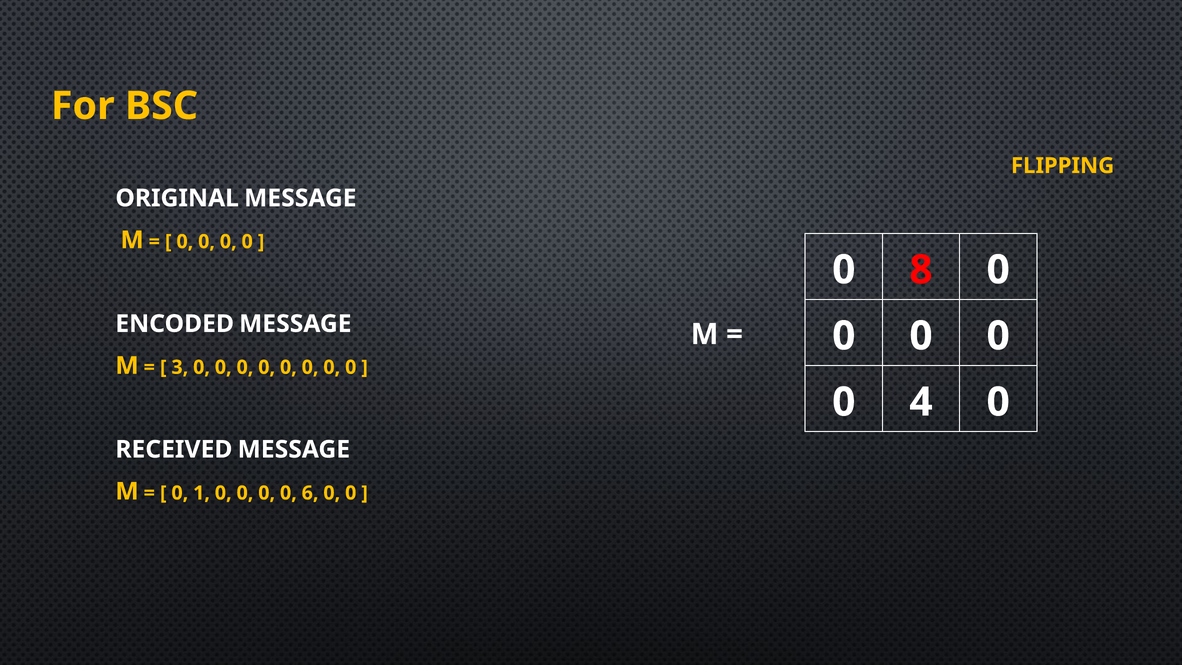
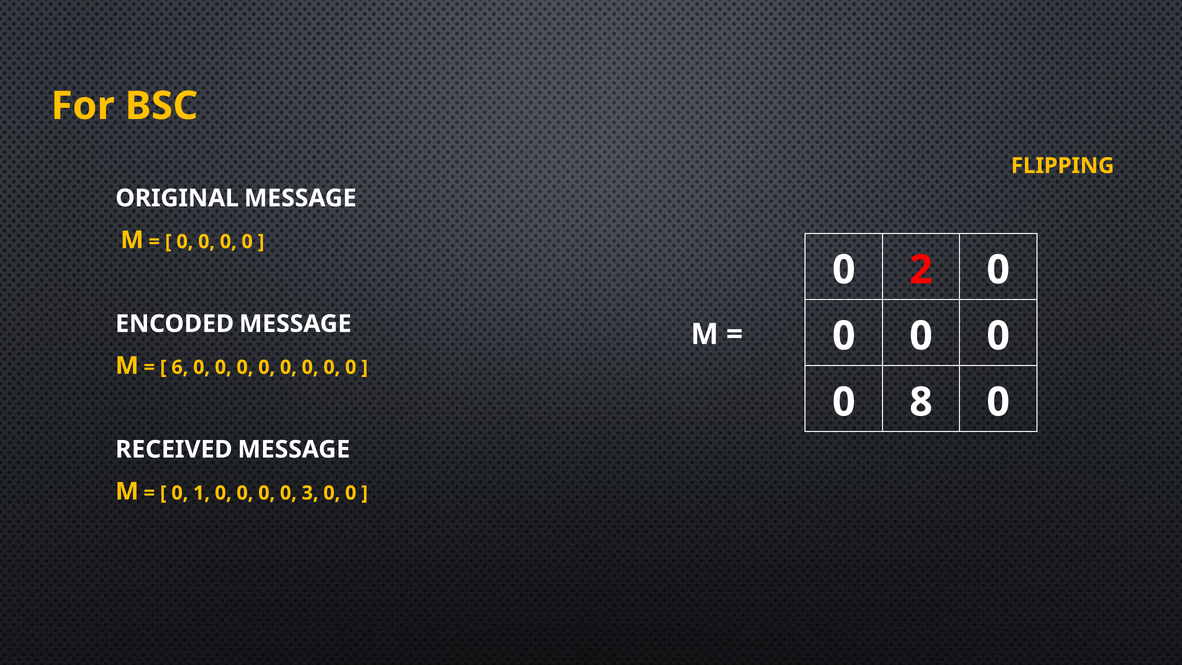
8: 8 -> 2 (921, 270)
3: 3 -> 6 (180, 367)
4: 4 -> 8 (921, 402)
6: 6 -> 3 (310, 493)
